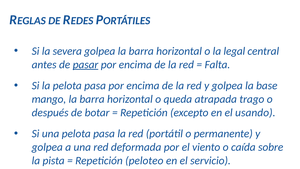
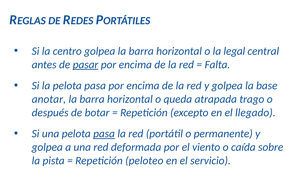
severa: severa -> centro (67, 51)
mango: mango -> anotar (49, 99)
usando: usando -> llegado (255, 113)
pasa underline: none -> present (104, 134)
